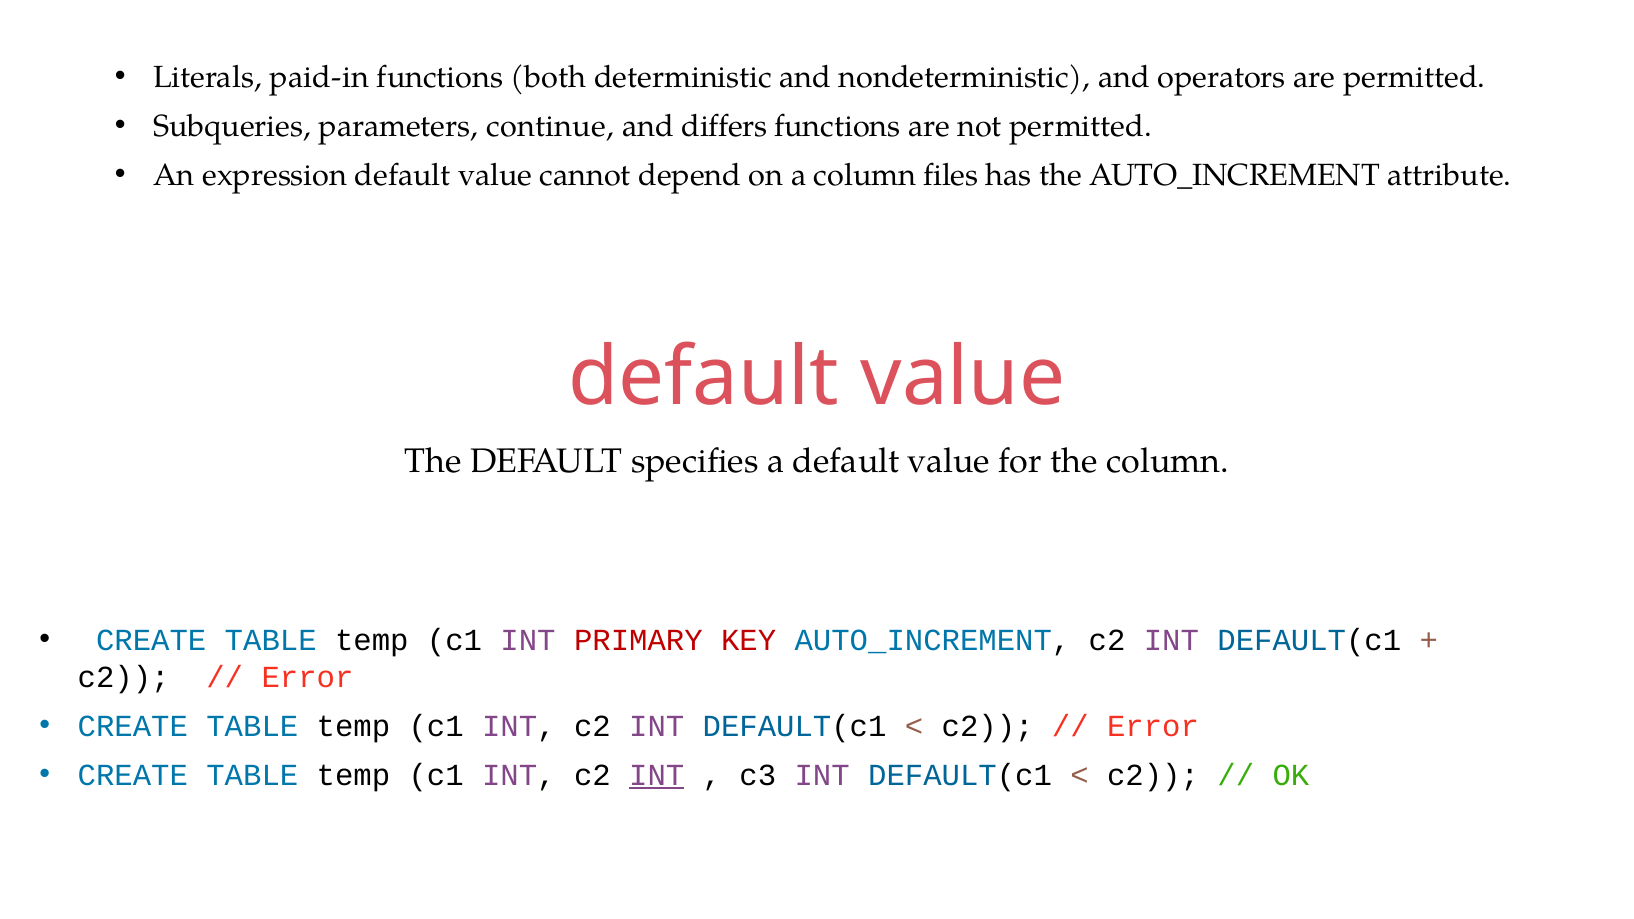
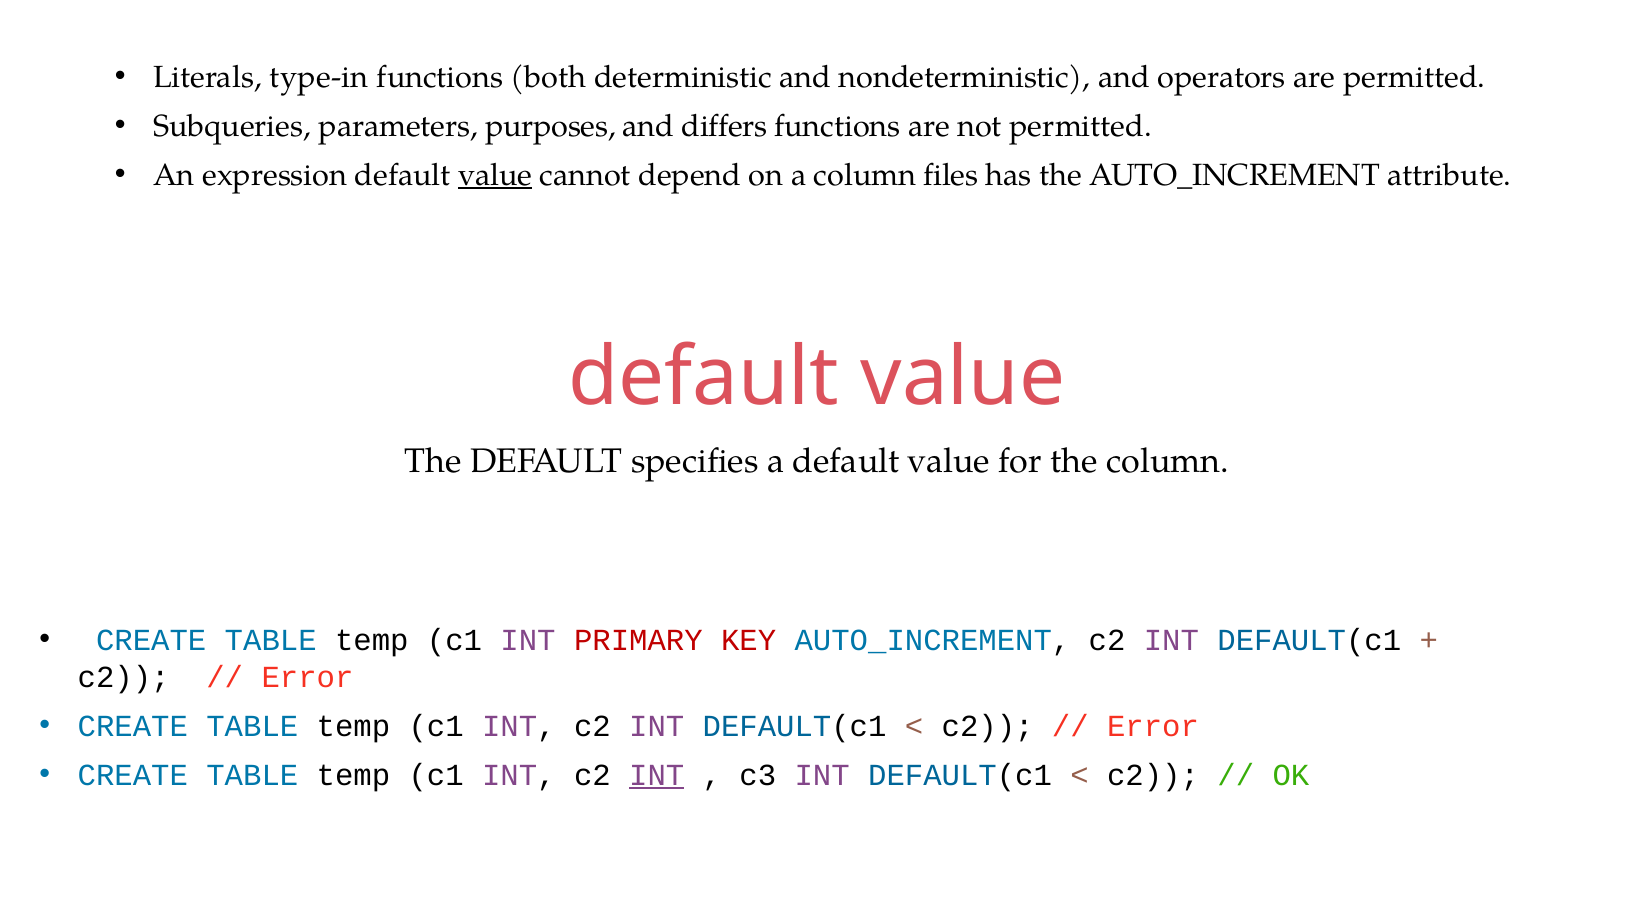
paid-in: paid-in -> type-in (319, 77)
continue: continue -> purposes (551, 126)
value underline: none -> present (495, 175)
